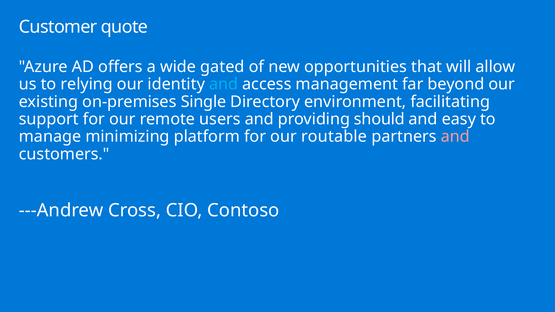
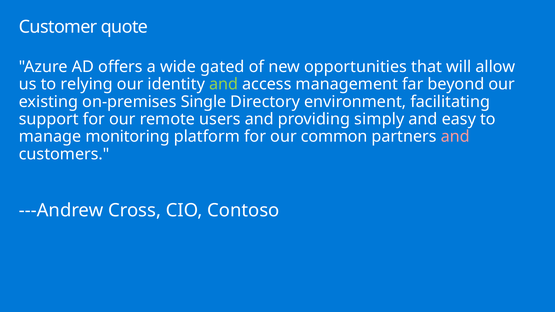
and colour: light blue -> light green (224, 84)
should: should -> simply (379, 119)
minimizing: minimizing -> monitoring (128, 137)
routable: routable -> common (334, 137)
